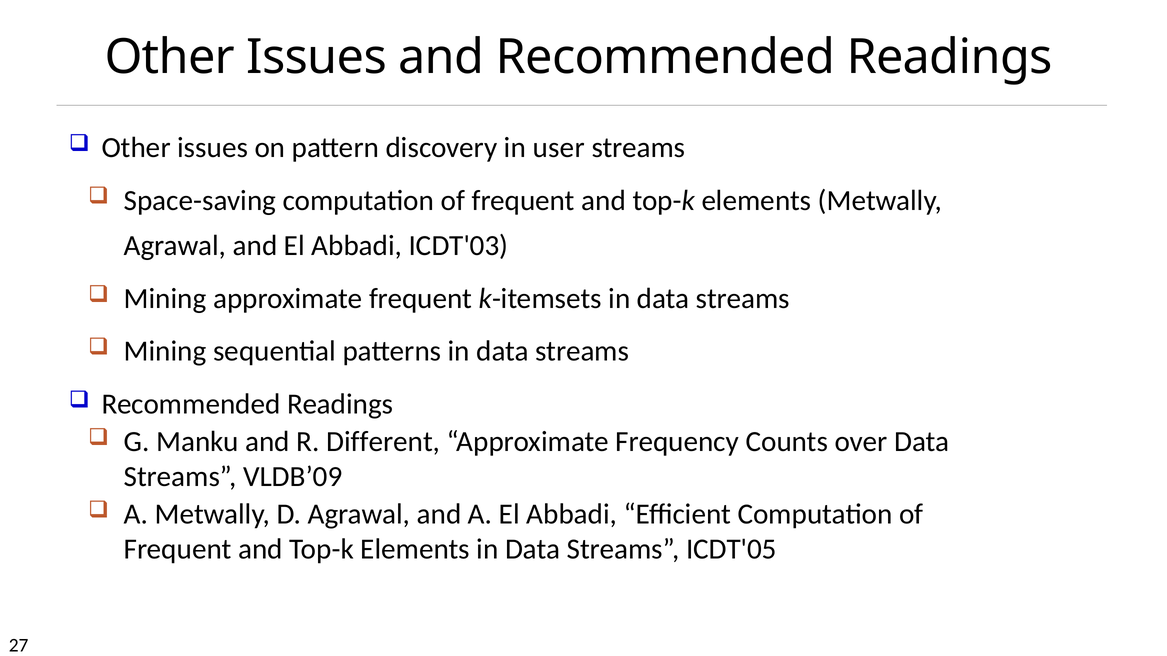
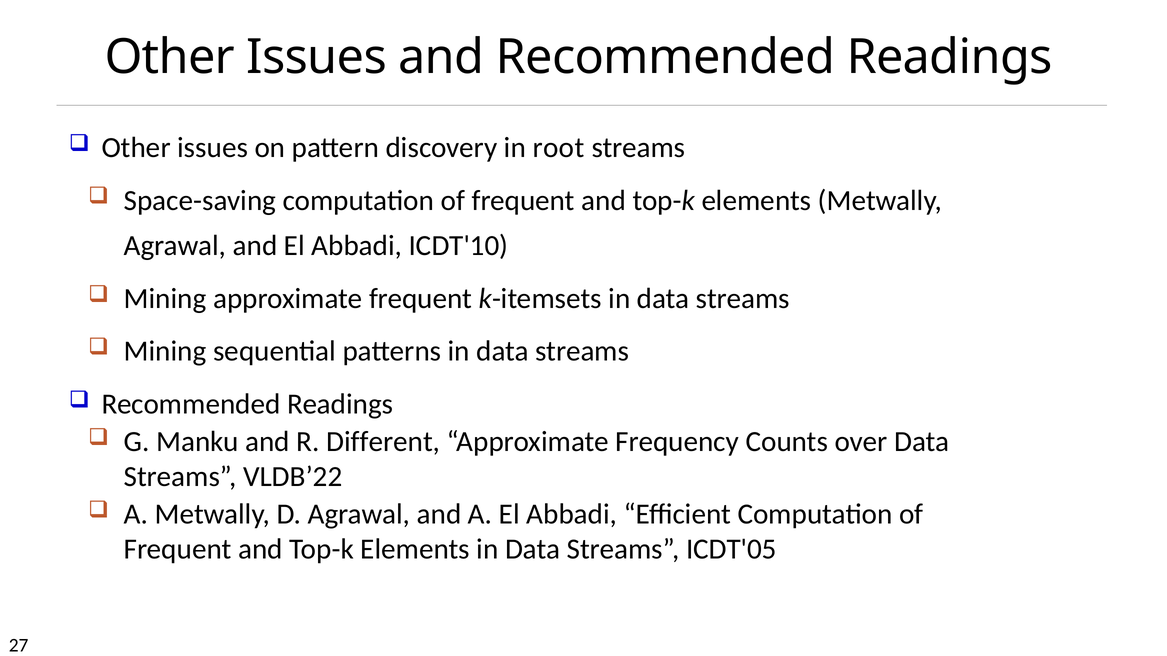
user: user -> root (559, 148)
ICDT'03: ICDT'03 -> ICDT'10 (458, 246)
VLDB’09: VLDB’09 -> VLDB’22 (293, 477)
